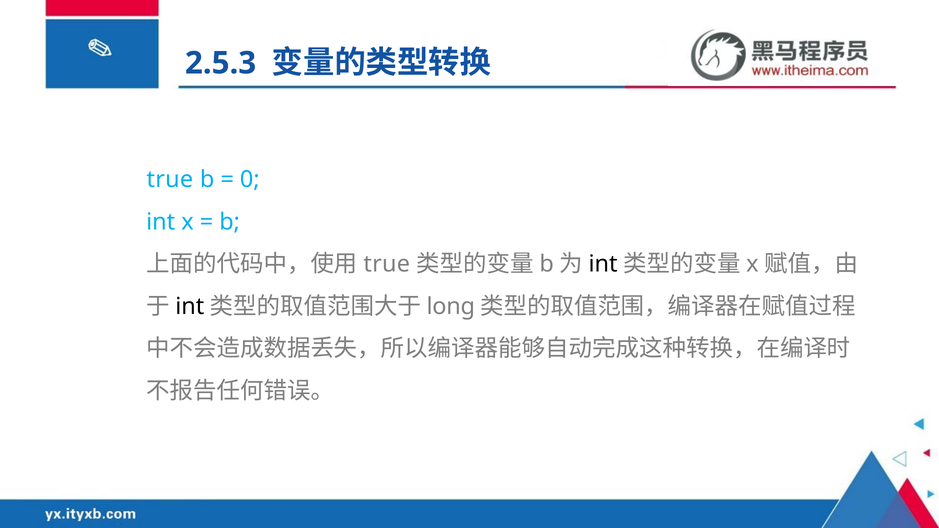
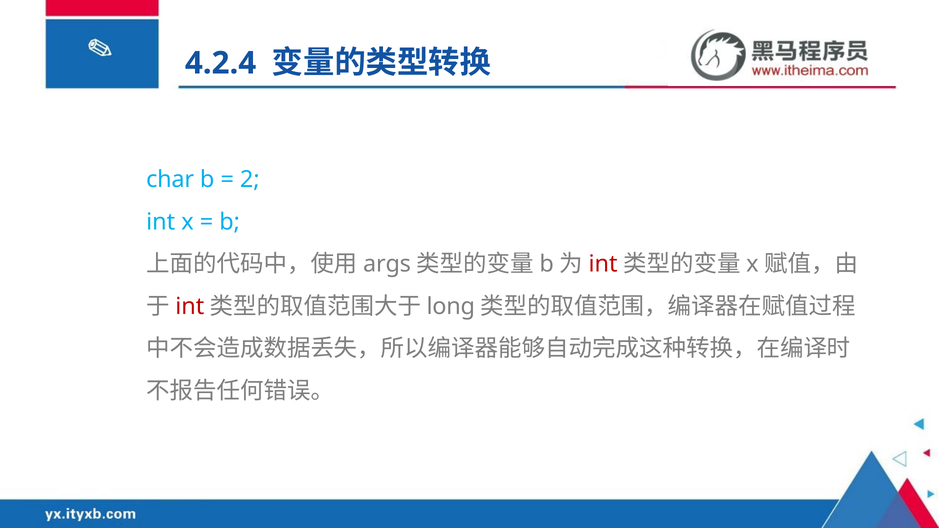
2.5.3: 2.5.3 -> 4.2.4 (221, 63)
true: true -> char (170, 180)
0: 0 -> 2 (250, 180)
true: true -> args (387, 264)
int colour: black -> red (603, 264)
int colour: black -> red (190, 306)
